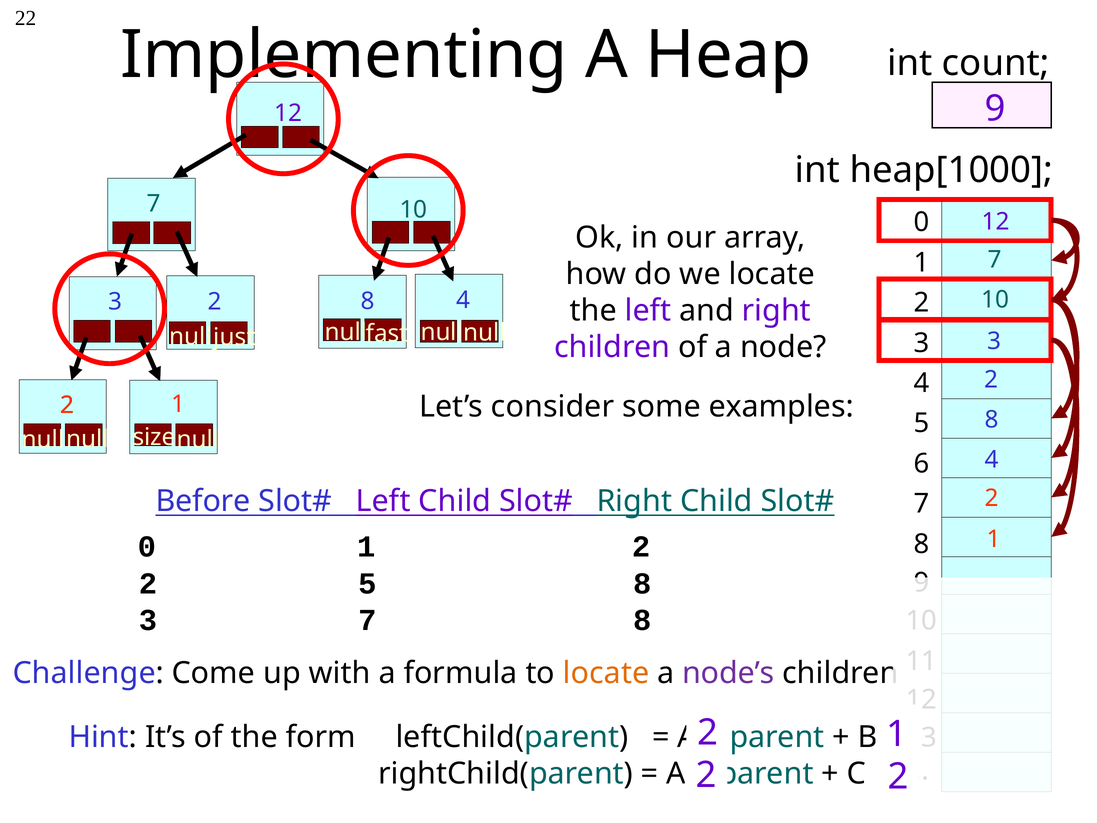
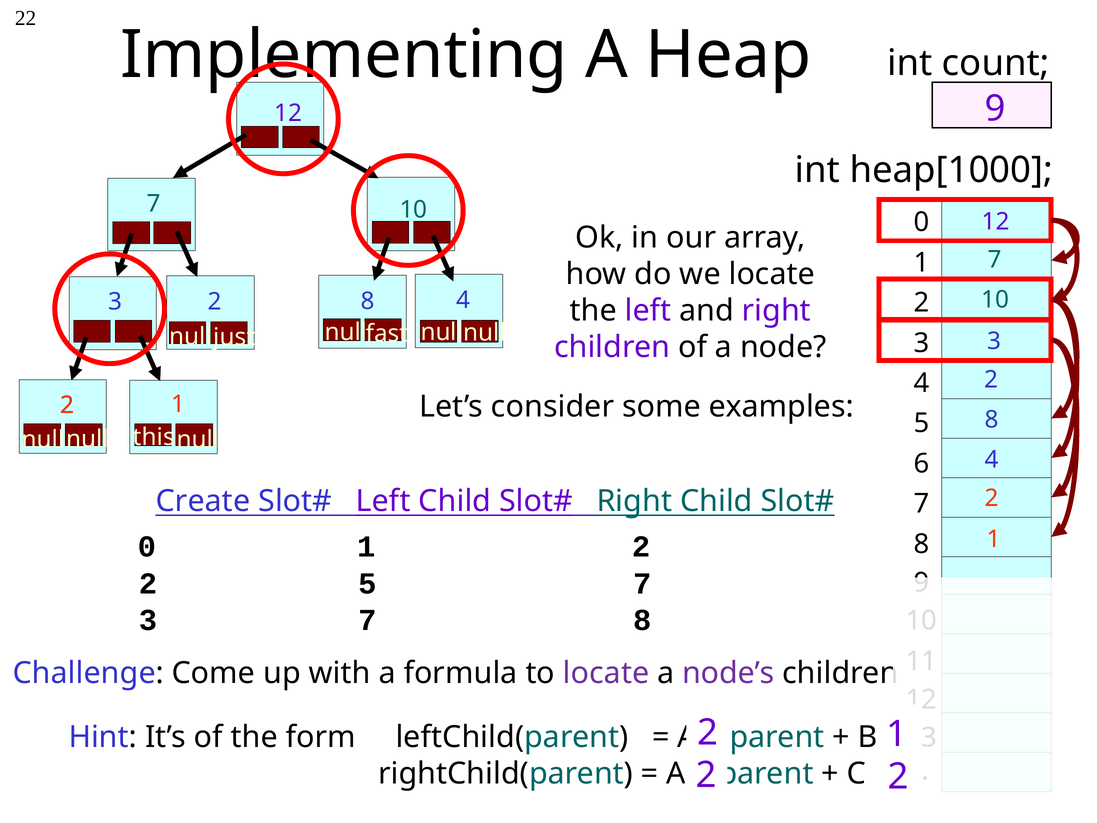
size: size -> this (154, 437)
Before: Before -> Create (203, 501)
5 8: 8 -> 7 (642, 583)
locate colour: orange -> purple (606, 673)
